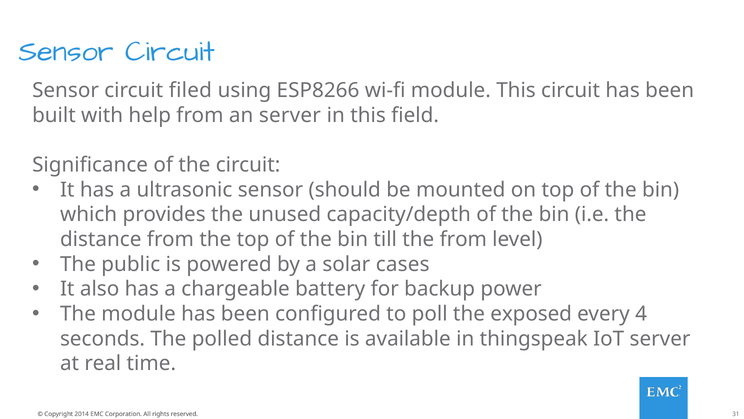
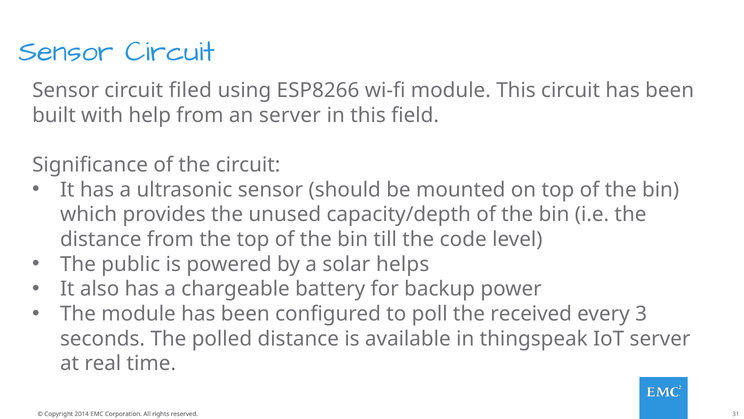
the from: from -> code (463, 239)
cases: cases -> helps (403, 264)
exposed: exposed -> received (531, 314)
4: 4 -> 3 (641, 314)
